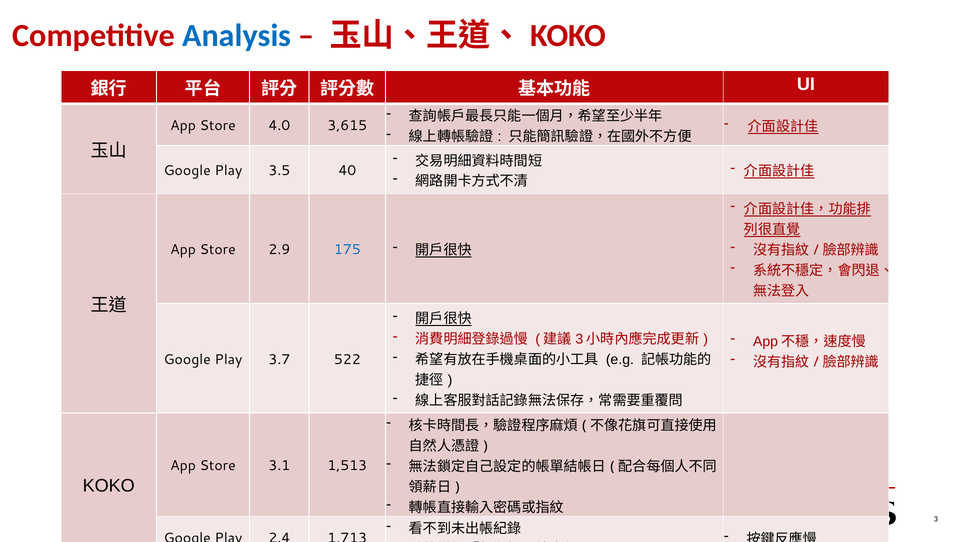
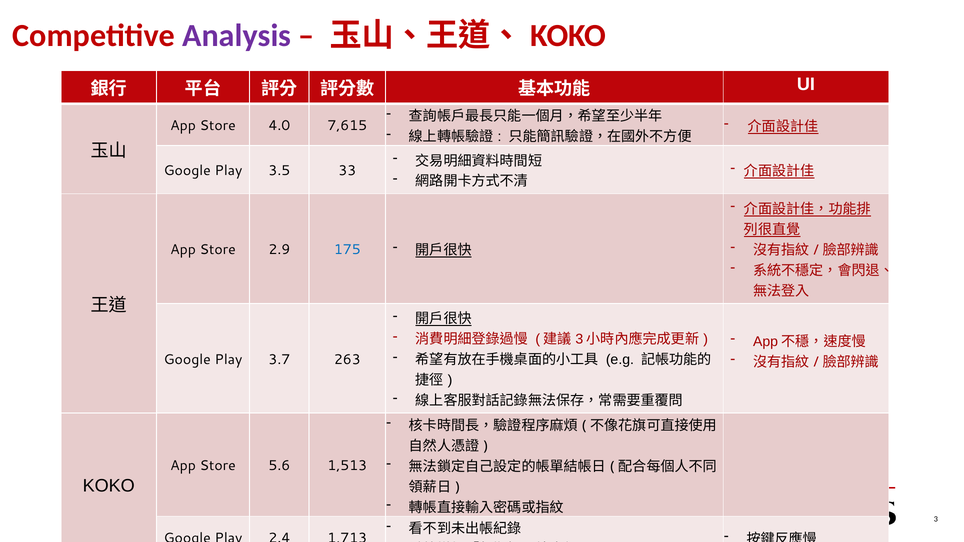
Analysis colour: blue -> purple (237, 36)
3,615: 3,615 -> 7,615 (347, 126)
40: 40 -> 33 (347, 171)
522: 522 -> 263 (347, 360)
3.1: 3.1 -> 5.6 (279, 466)
